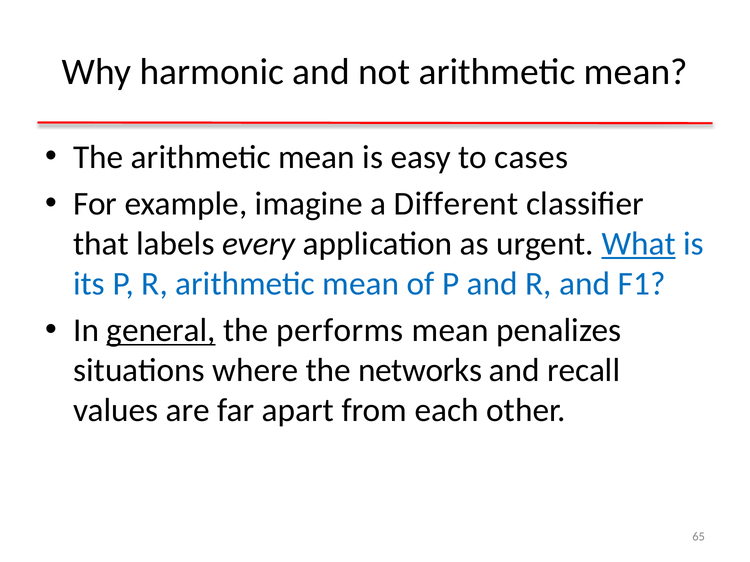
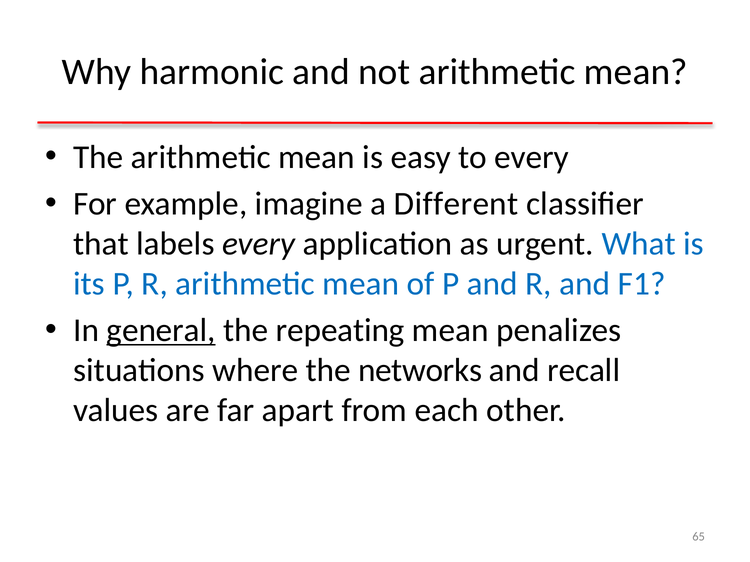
to cases: cases -> every (531, 157)
What underline: present -> none (639, 244)
performs: performs -> repeating (340, 331)
